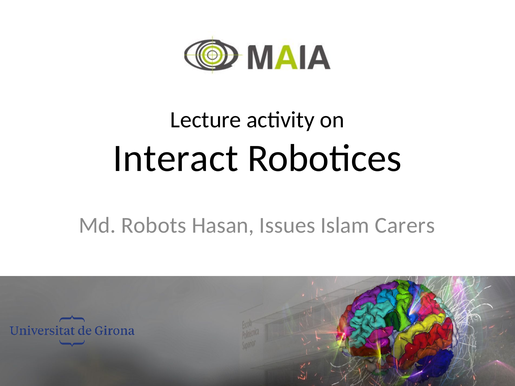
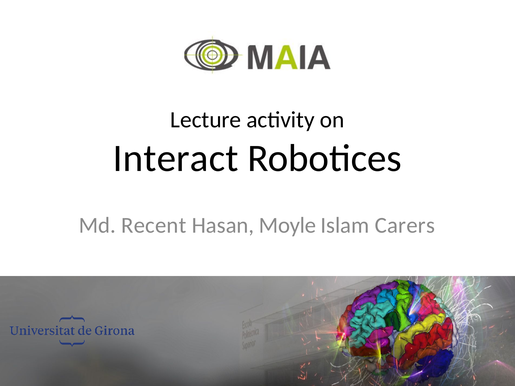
Robots: Robots -> Recent (154, 226)
Issues: Issues -> Moyle (287, 226)
